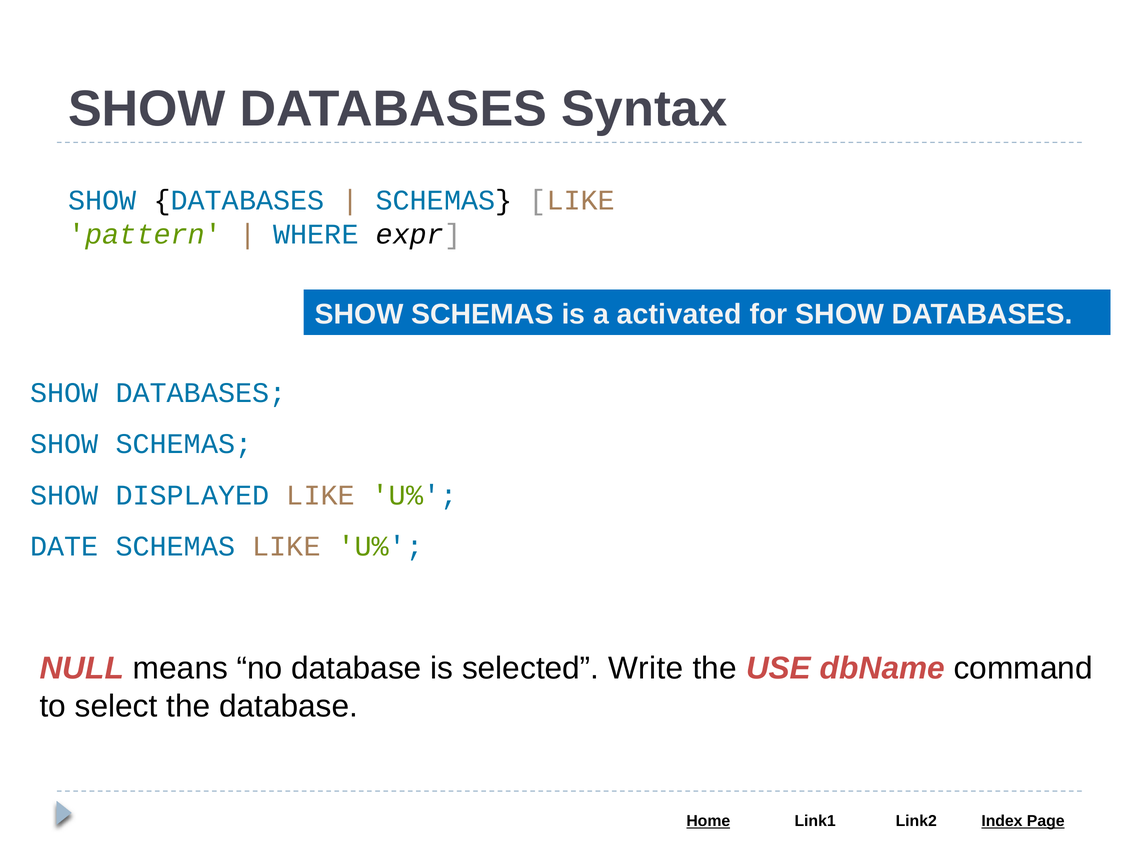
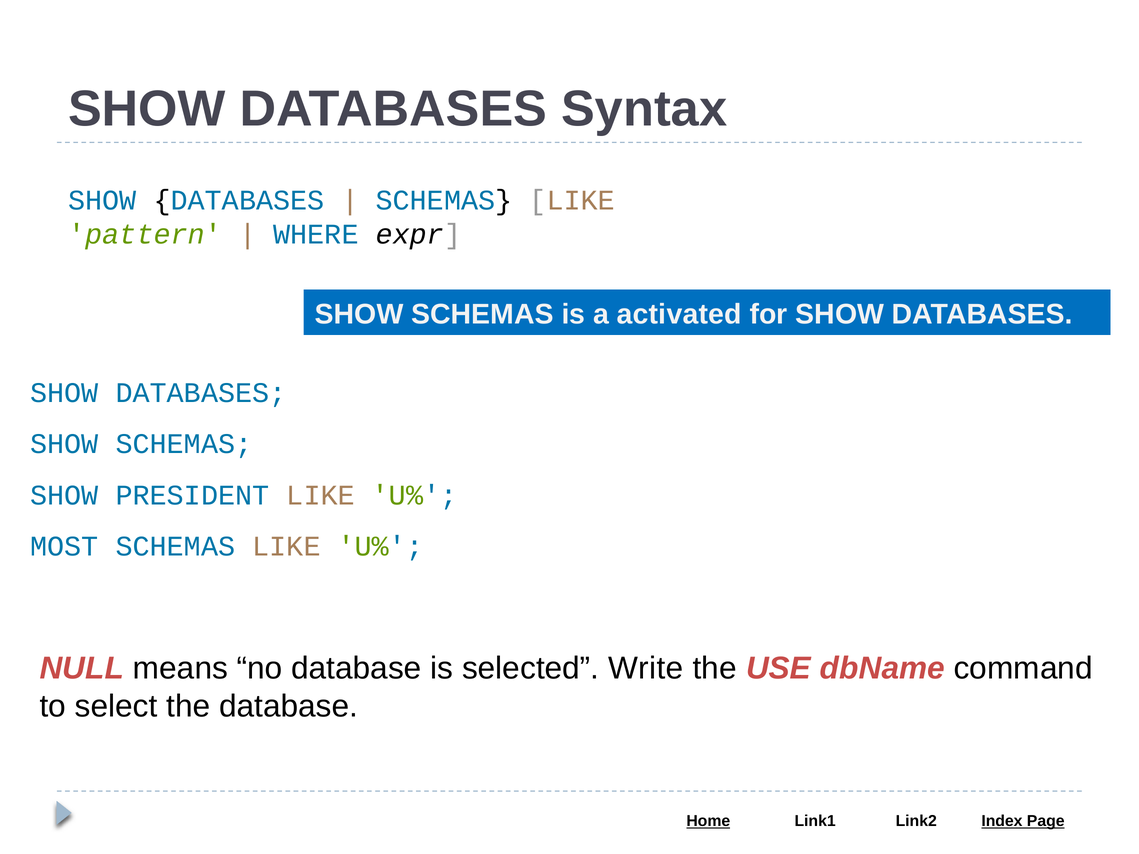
DISPLAYED: DISPLAYED -> PRESIDENT (192, 495)
DATE: DATE -> MOST (64, 547)
